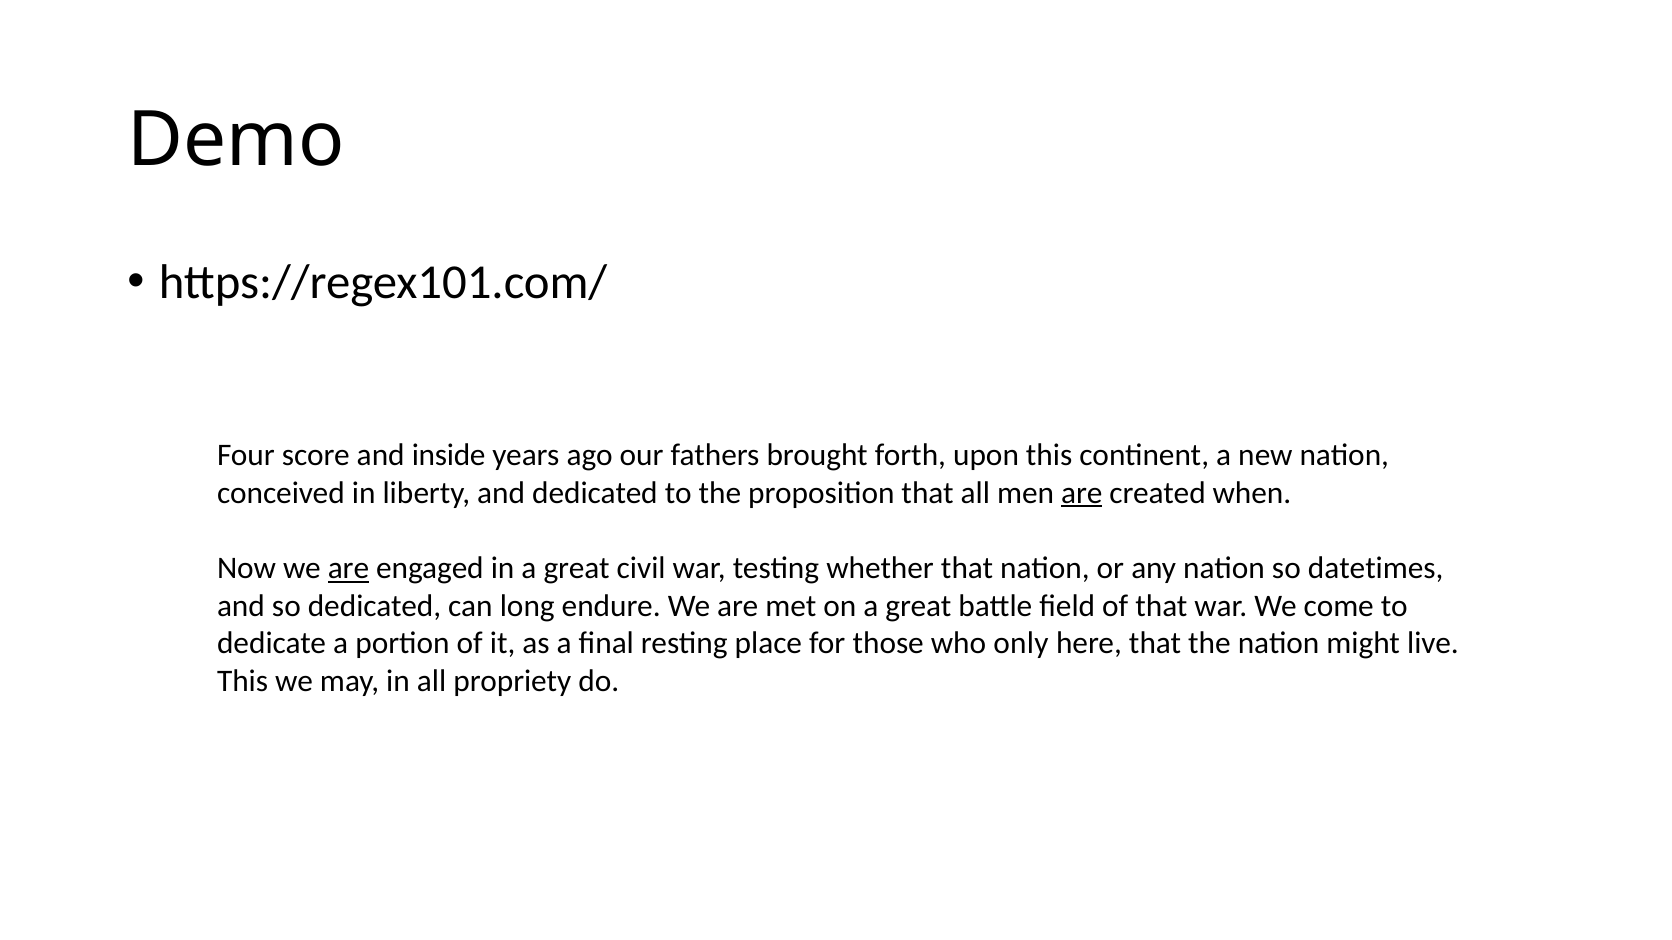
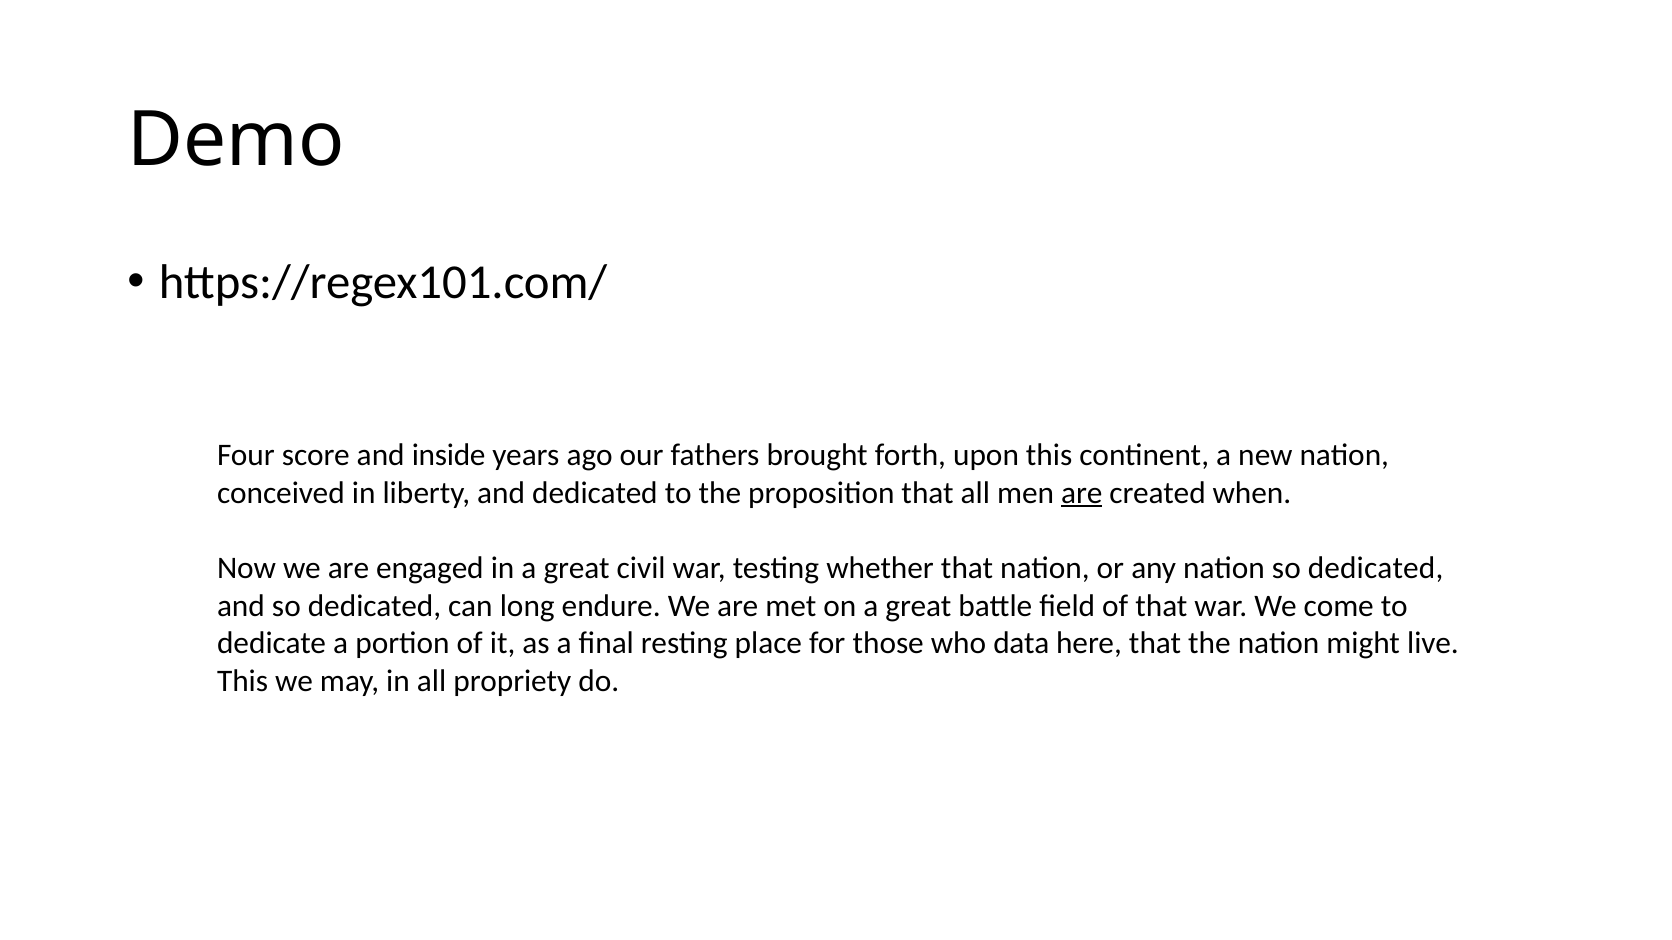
are underline: present -> none (348, 568)
nation so datetimes: datetimes -> dedicated (1376, 568)
only: only -> data (1021, 644)
